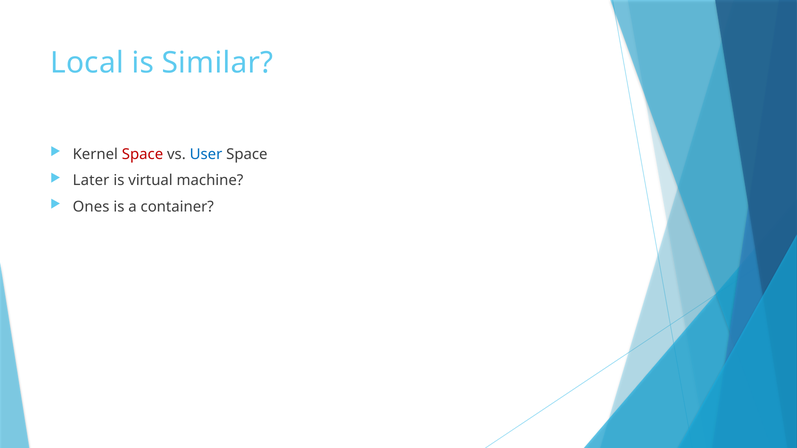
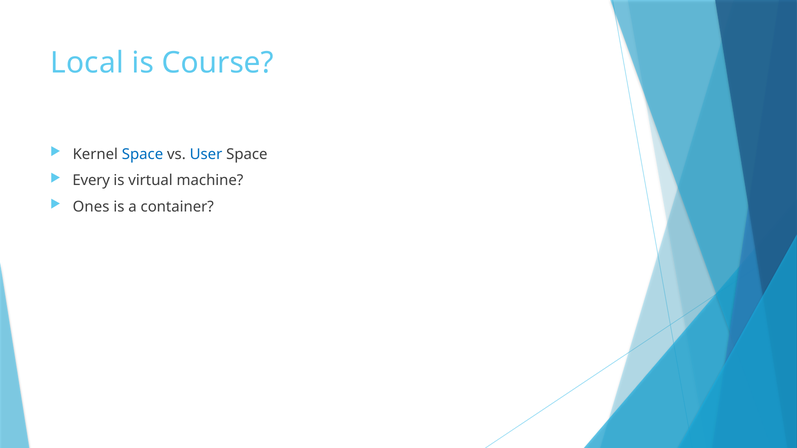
Similar: Similar -> Course (218, 63)
Space colour: red -> blue (143, 154)
Later: Later -> Every (91, 180)
